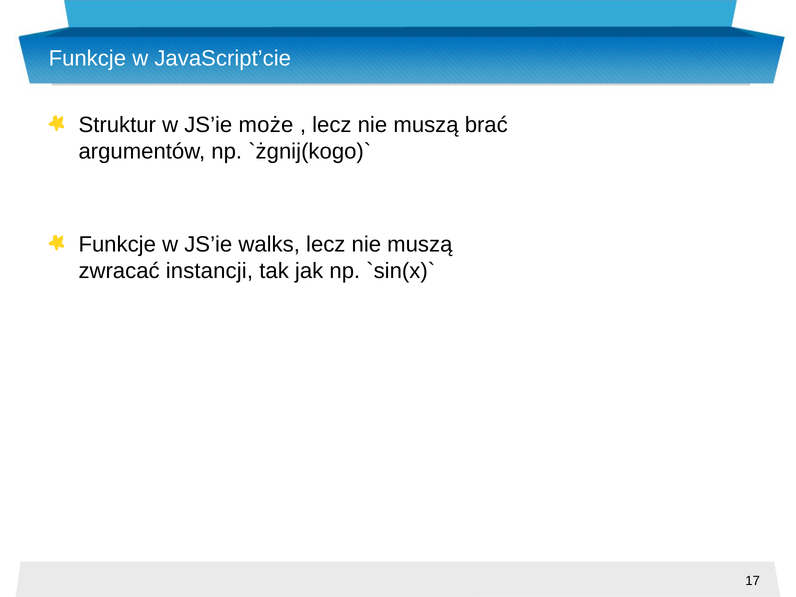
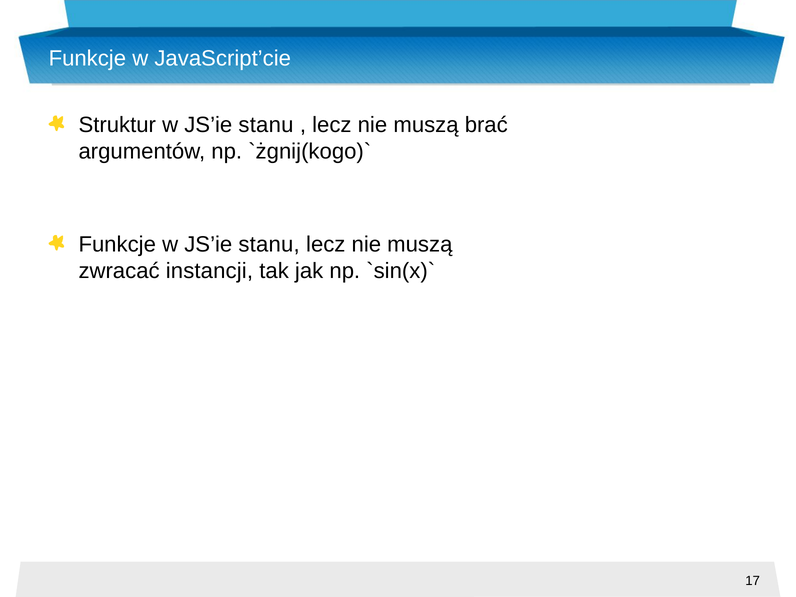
może: może -> stanu (266, 125)
Funkcje w JS’ie walks: walks -> stanu (269, 244)
